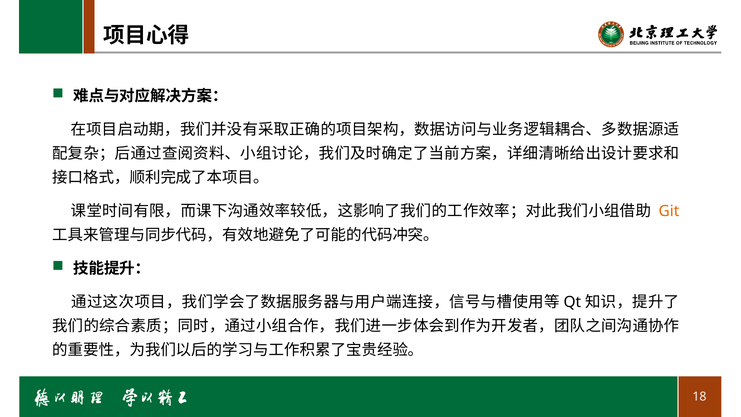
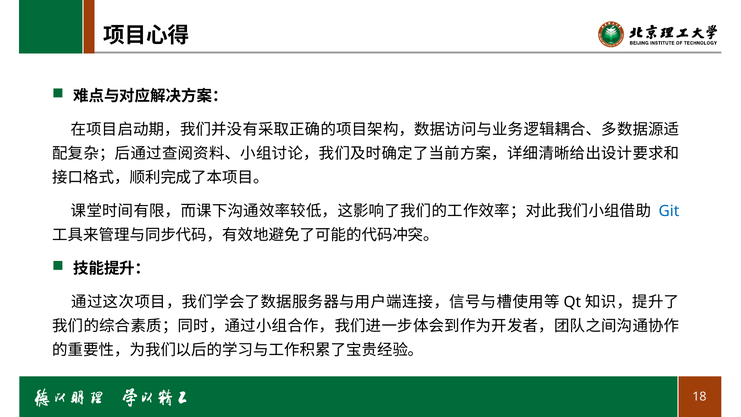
Git colour: orange -> blue (669, 211)
